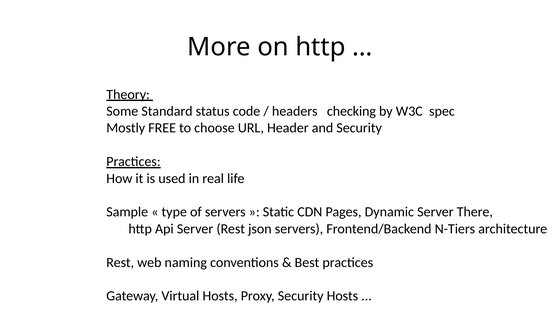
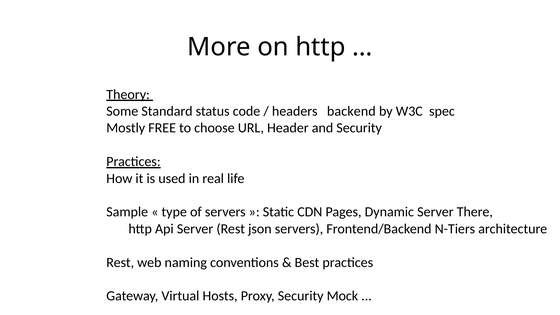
checking: checking -> backend (351, 111)
Security Hosts: Hosts -> Mock (342, 296)
